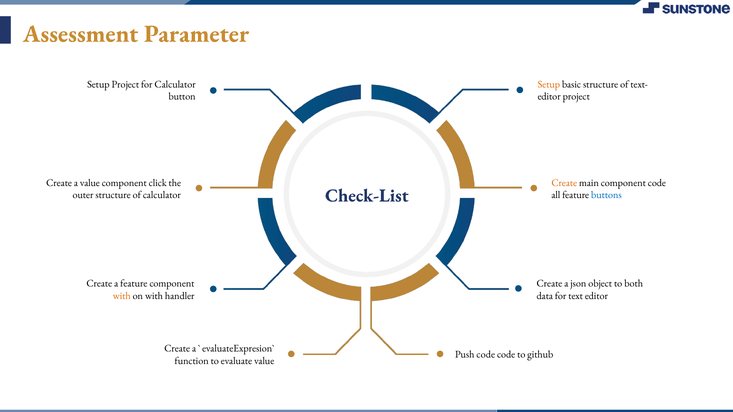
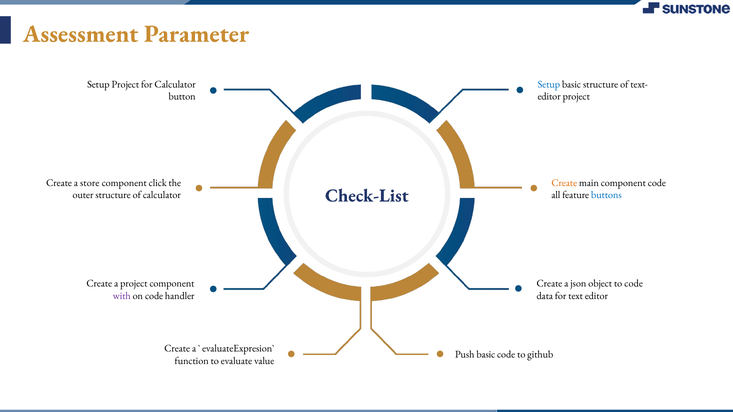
Setup colour: orange -> blue (549, 84)
a value: value -> store (90, 183)
a feature: feature -> project (134, 284)
to both: both -> code (634, 284)
with colour: orange -> purple (122, 296)
on with: with -> code (154, 296)
Push code: code -> basic (486, 355)
